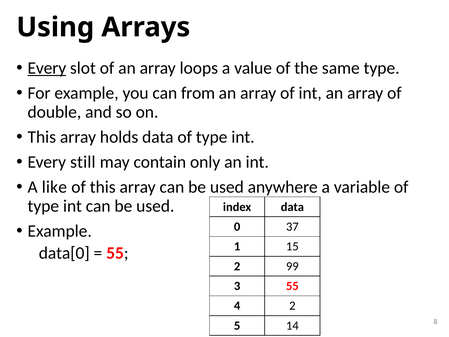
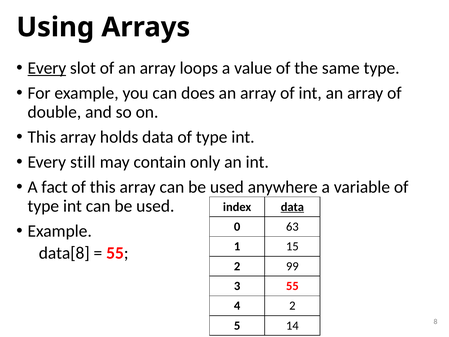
from: from -> does (198, 93)
like: like -> fact (55, 187)
data underline: none -> present (292, 207)
37: 37 -> 63 (292, 227)
data[0: data[0 -> data[8 (64, 253)
